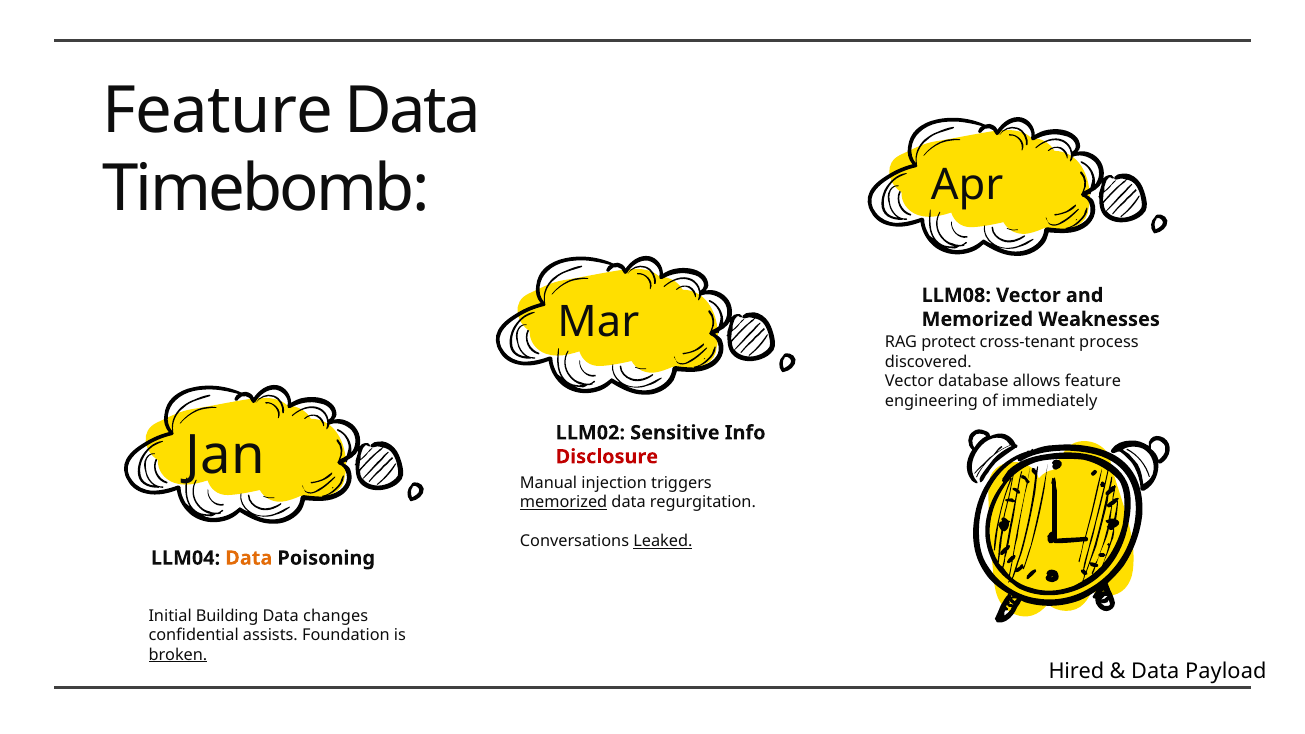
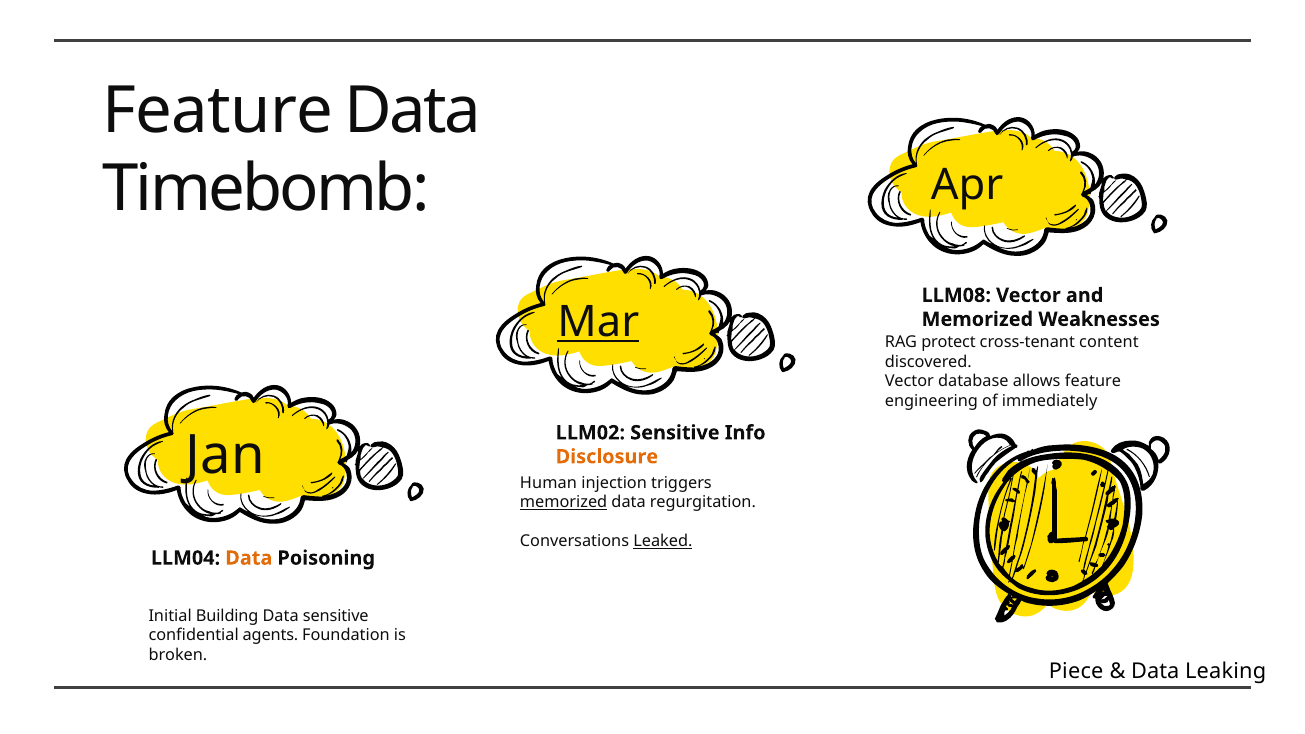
Mar underline: none -> present (598, 322)
process: process -> content (1109, 342)
Disclosure colour: red -> orange (607, 457)
Manual: Manual -> Human (548, 483)
Data changes: changes -> sensitive (336, 616)
assists: assists -> agents (271, 635)
broken underline: present -> none (178, 655)
Hired: Hired -> Piece (1076, 671)
Payload: Payload -> Leaking (1226, 671)
